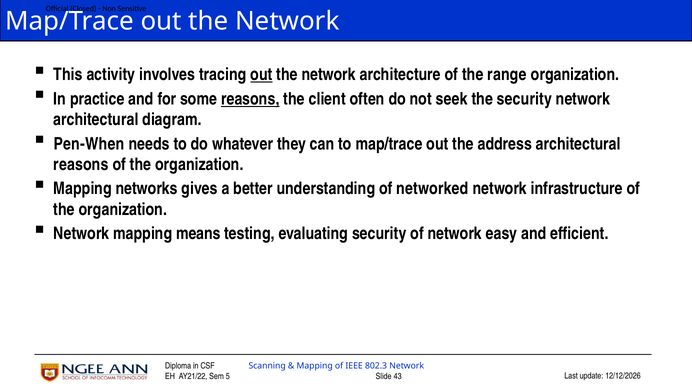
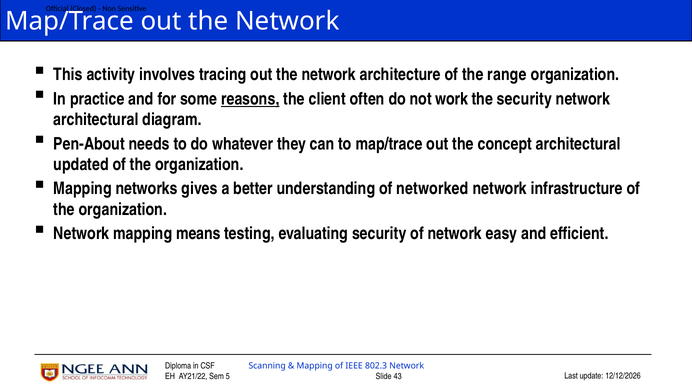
out underline: present -> none (261, 75)
seek: seek -> work (452, 99)
Pen-When: Pen-When -> Pen-About (89, 144)
address: address -> concept (505, 144)
reasons: reasons -> updated (81, 165)
